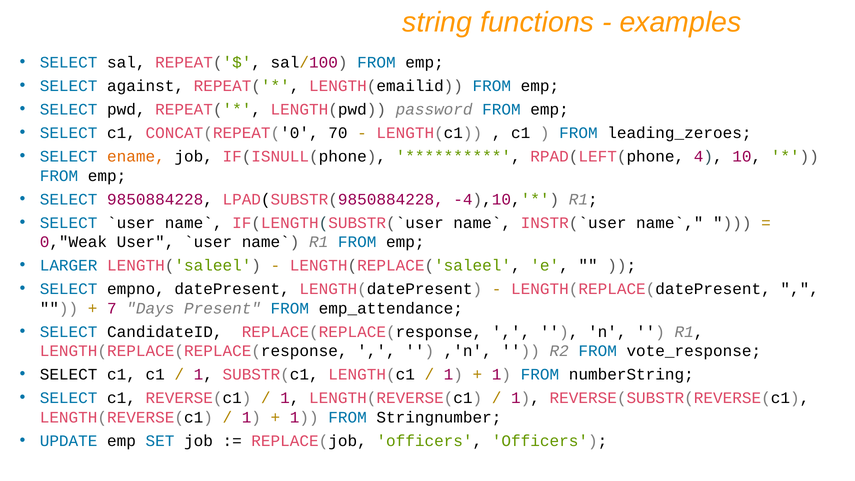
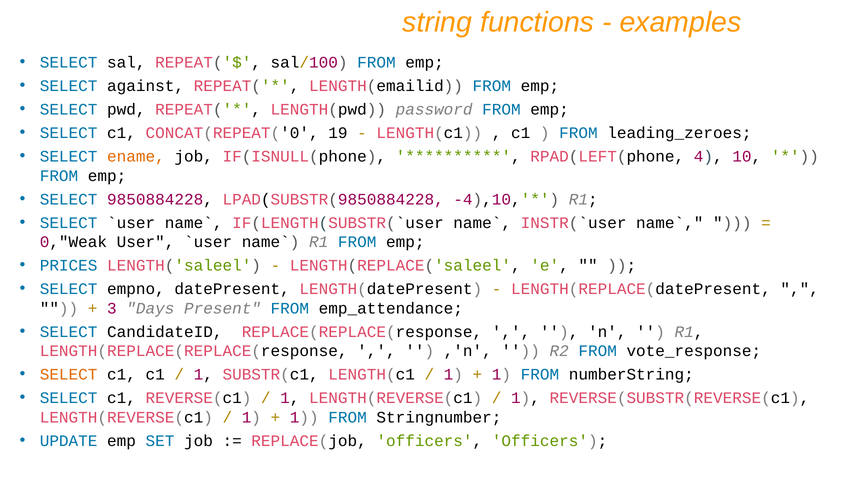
70: 70 -> 19 (338, 133)
LARGER: LARGER -> PRICES (69, 265)
7: 7 -> 3 (112, 308)
SELECT colour: black -> orange (69, 374)
